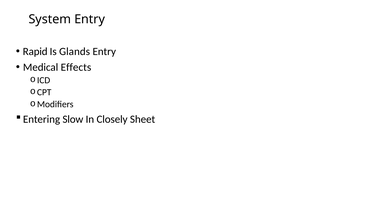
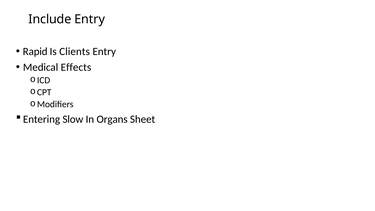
System: System -> Include (50, 19)
Glands: Glands -> Clients (75, 52)
Closely: Closely -> Organs (112, 119)
